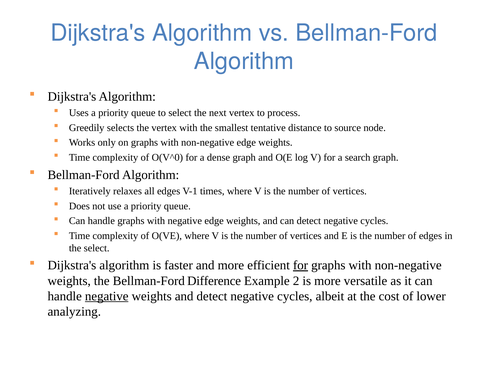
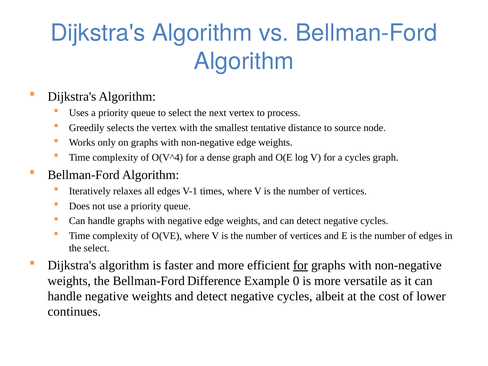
O(V^0: O(V^0 -> O(V^4 (167, 158)
a search: search -> cycles (358, 158)
2: 2 -> 0 (296, 281)
negative underline: present -> none (107, 296)
analyzing: analyzing -> continues (74, 312)
